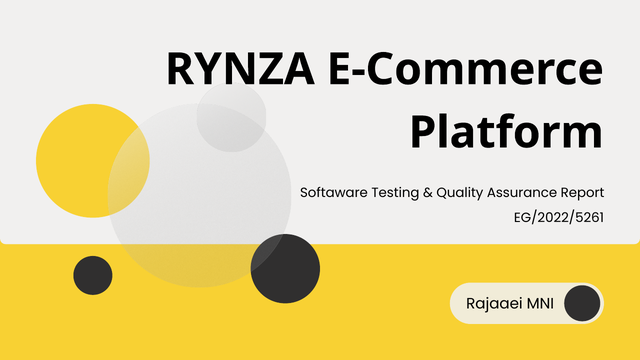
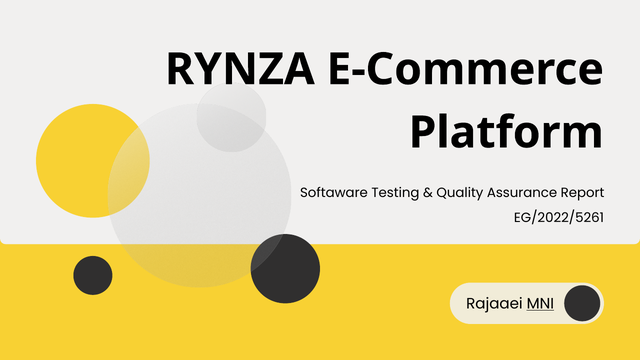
MNI underline: none -> present (540, 304)
